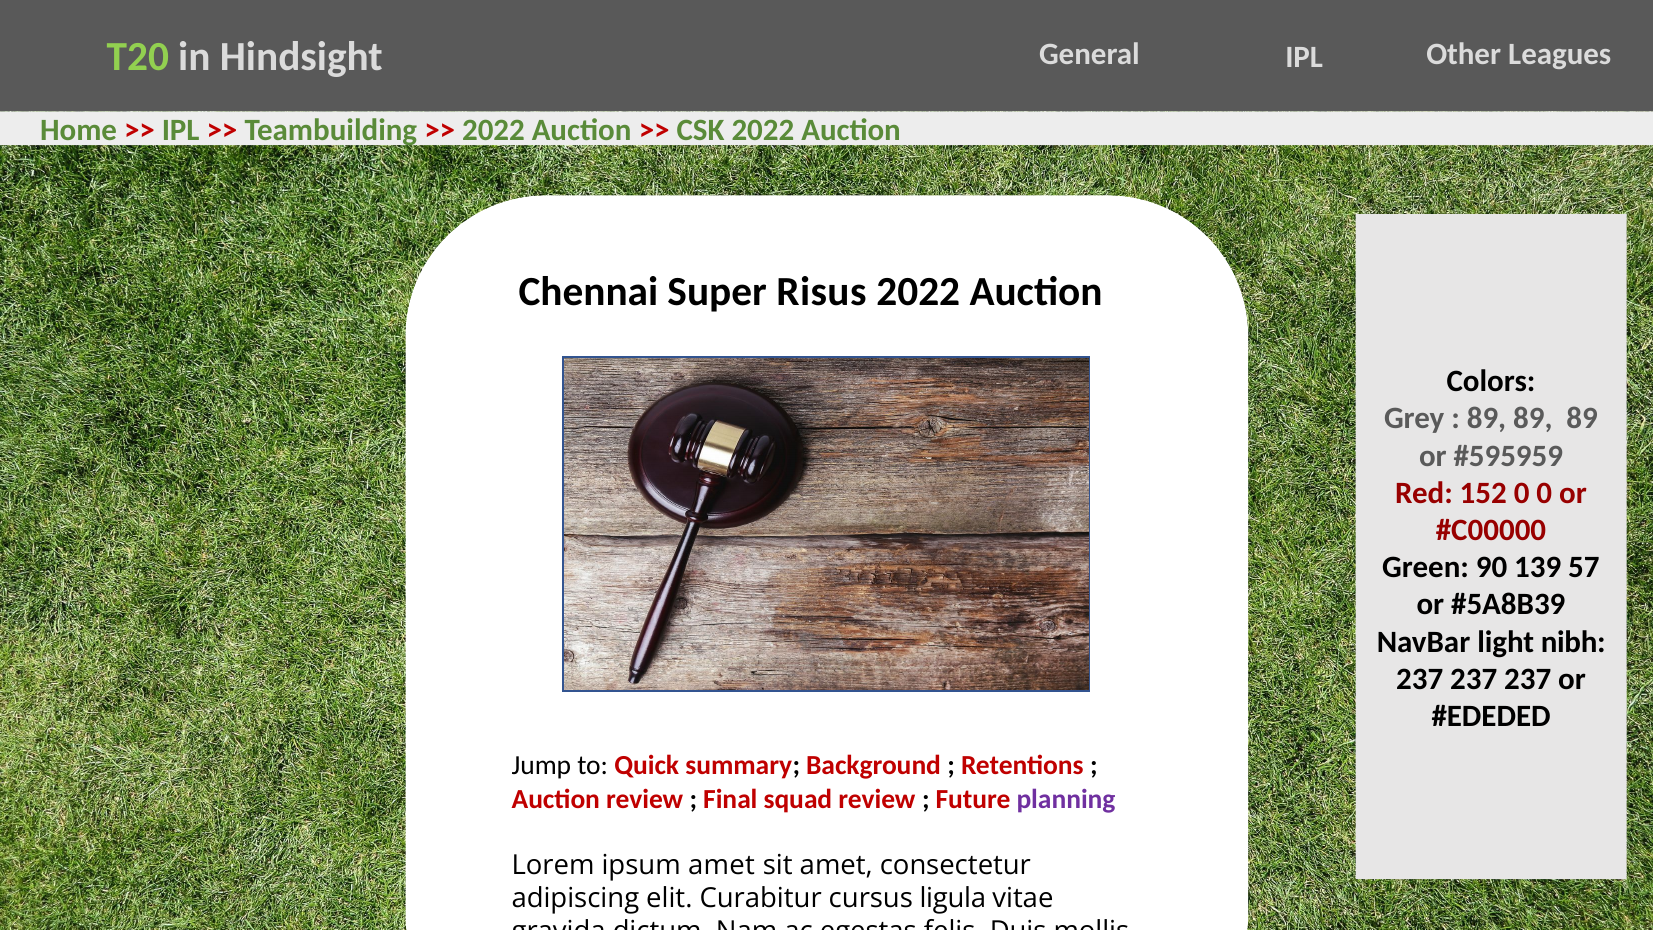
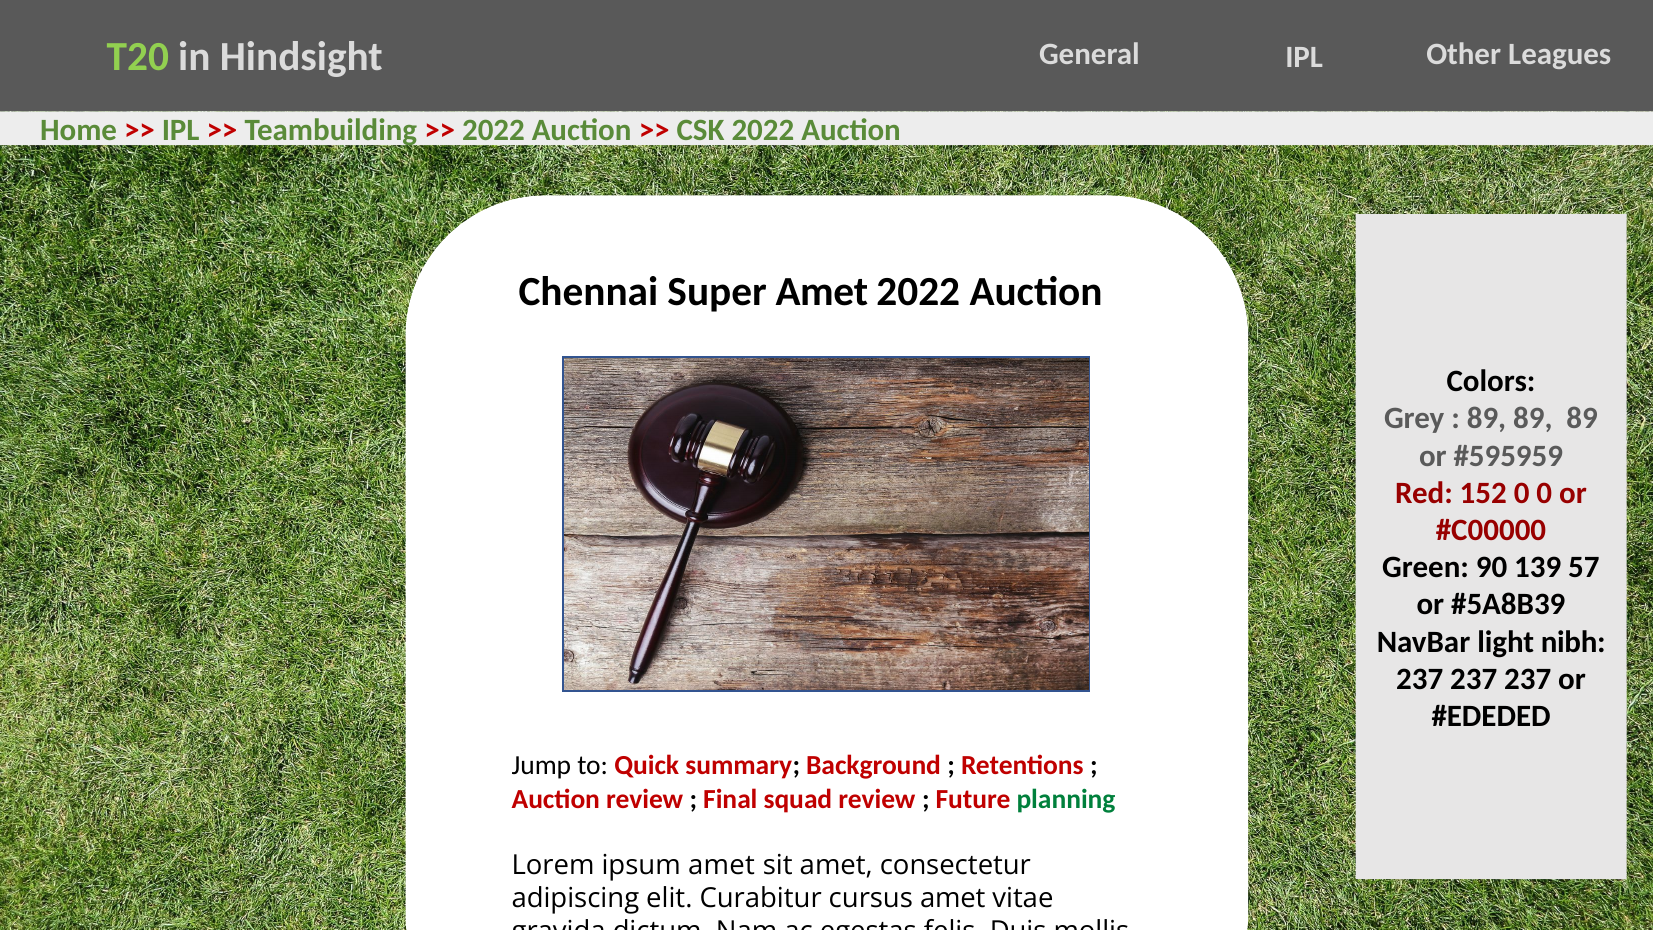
Super Risus: Risus -> Amet (822, 292)
planning colour: purple -> green (1066, 799)
cursus ligula: ligula -> amet (953, 898)
